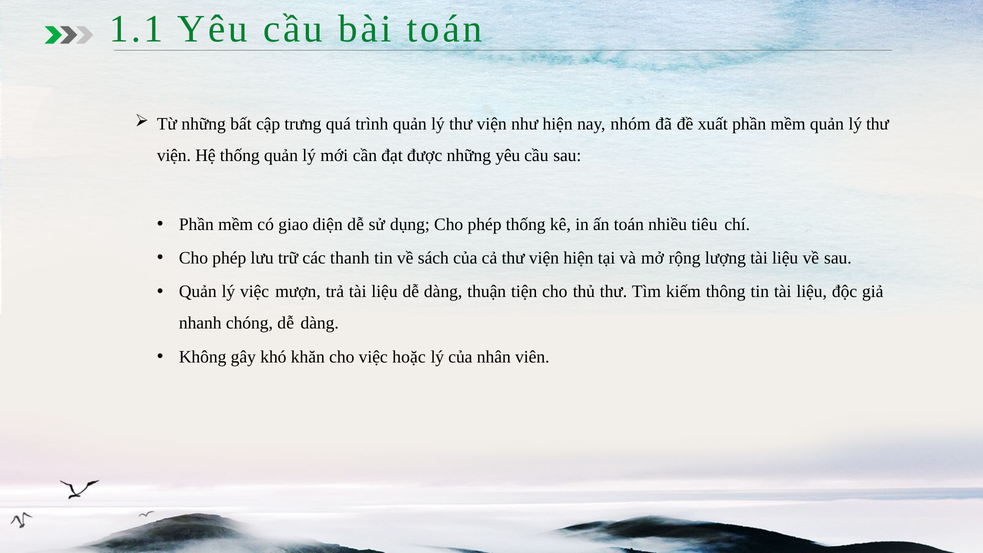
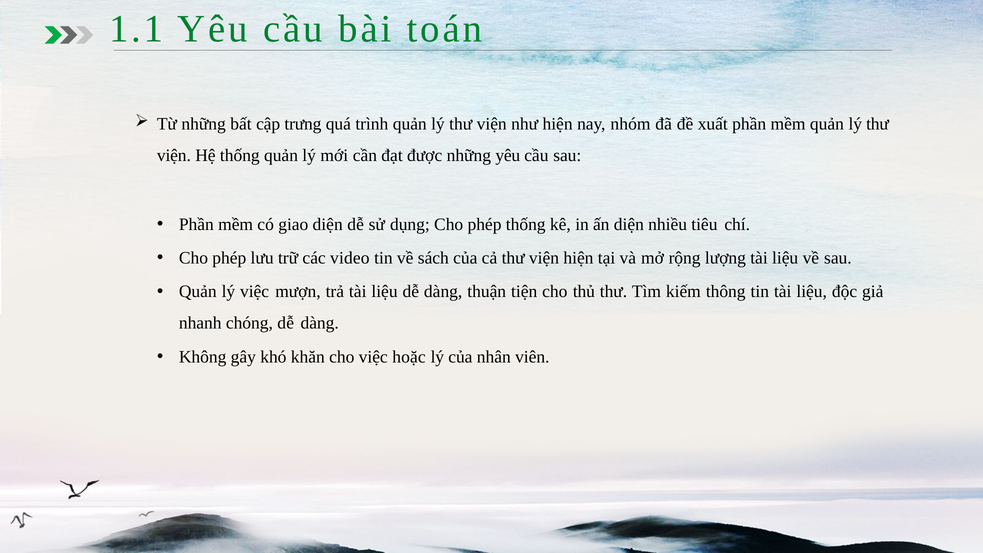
ấn toán: toán -> diện (629, 224)
thanh: thanh -> video (350, 258)
